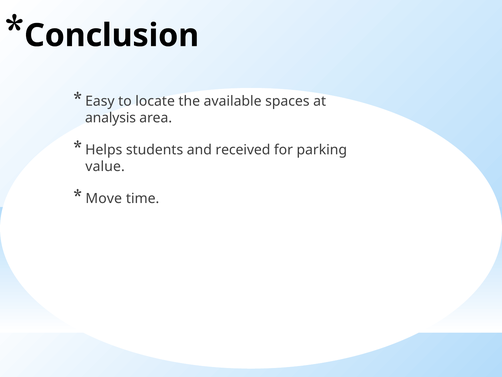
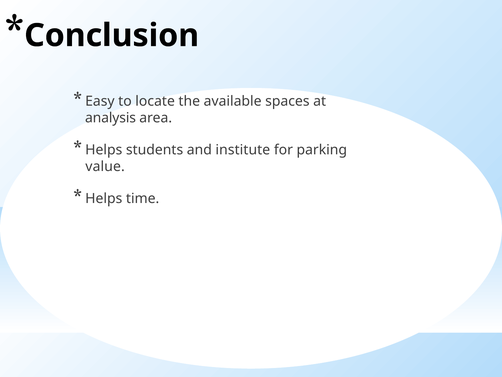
received: received -> institute (243, 150)
Move: Move -> Helps (104, 198)
